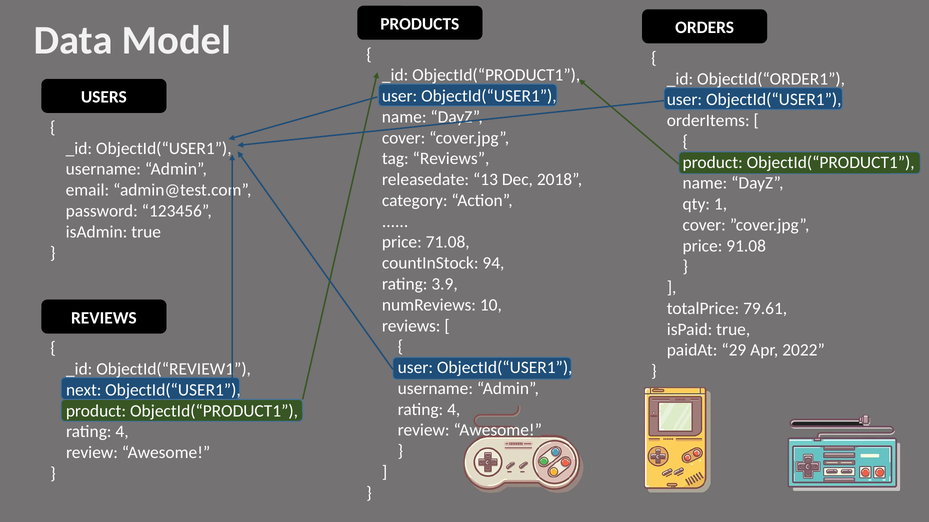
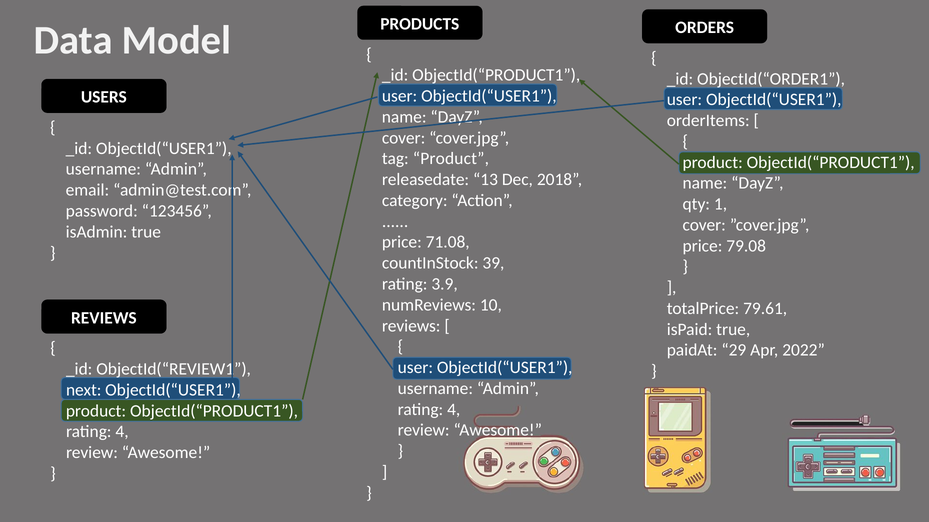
tag Reviews: Reviews -> Product (451, 159)
91.08: 91.08 -> 79.08 (746, 246)
94: 94 -> 39 (493, 263)
